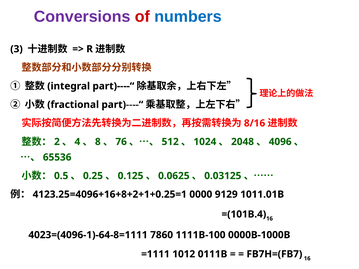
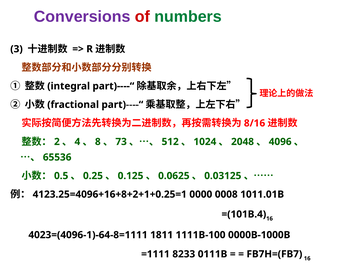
numbers colour: blue -> green (188, 17)
76: 76 -> 73 (121, 142)
9129: 9129 -> 0008 (226, 195)
7860: 7860 -> 1811 (162, 235)
1012: 1012 -> 8233 (184, 254)
